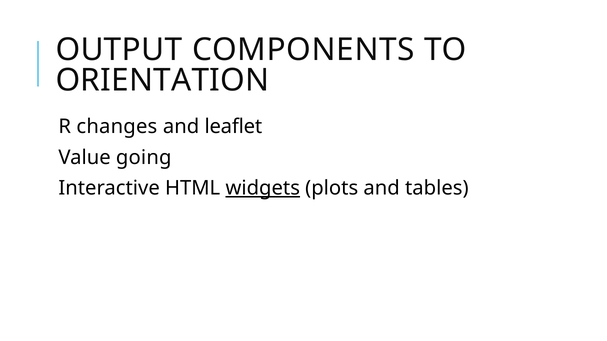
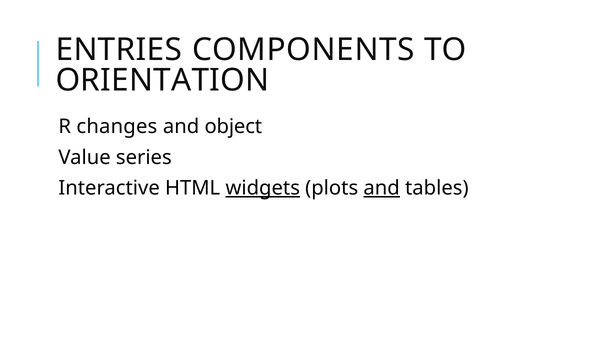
OUTPUT: OUTPUT -> ENTRIES (119, 50)
leaflet: leaflet -> object (233, 127)
going: going -> series (144, 158)
and underline: none -> present (382, 188)
